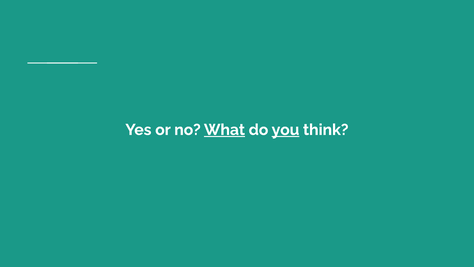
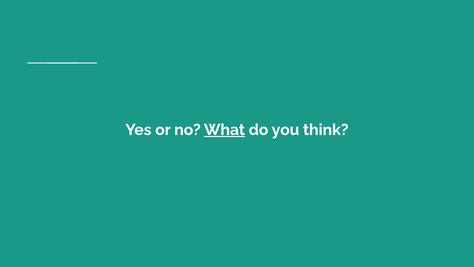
you underline: present -> none (286, 130)
